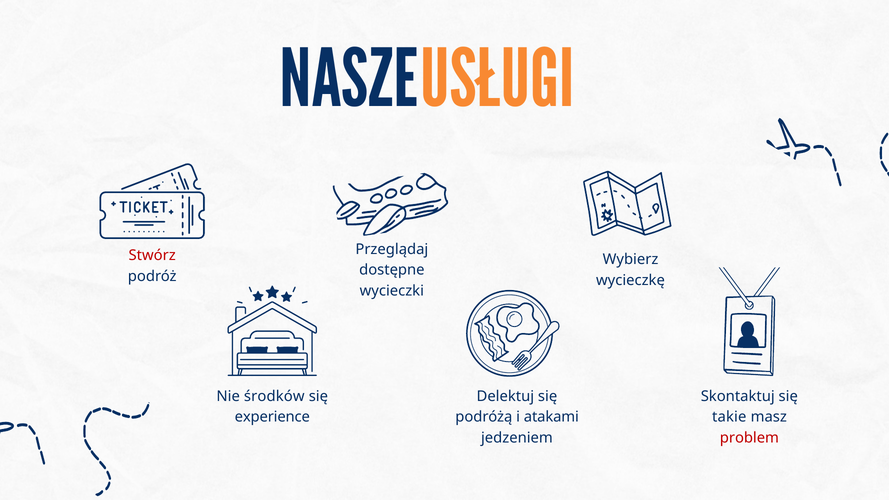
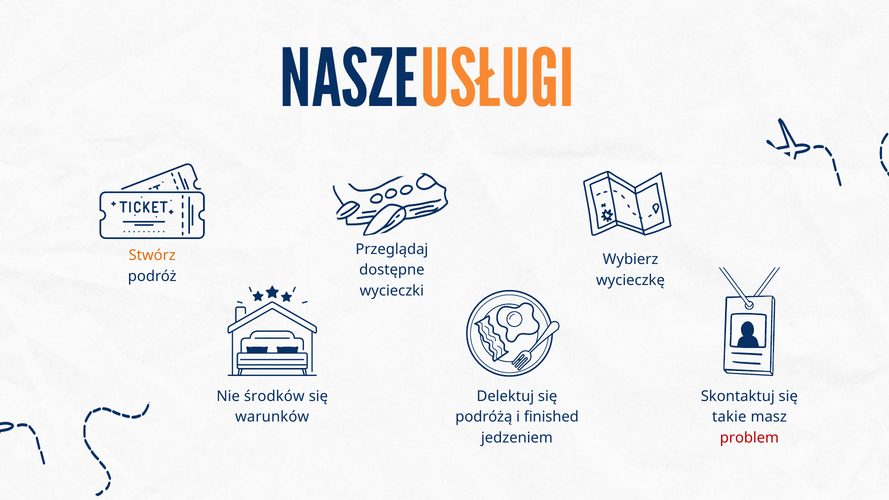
Stwórz colour: red -> orange (152, 255)
experience: experience -> warunków (272, 417)
atakami: atakami -> finished (551, 417)
